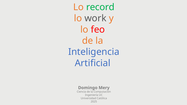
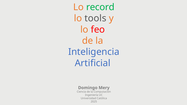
work: work -> tools (95, 18)
